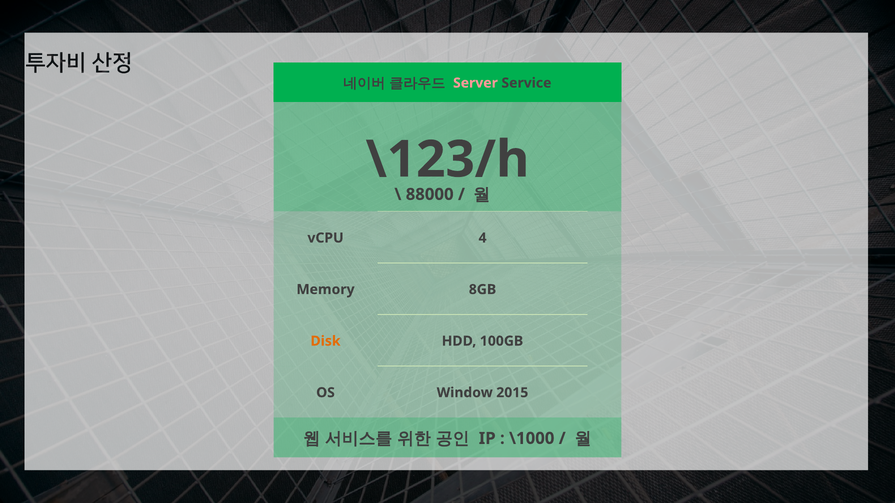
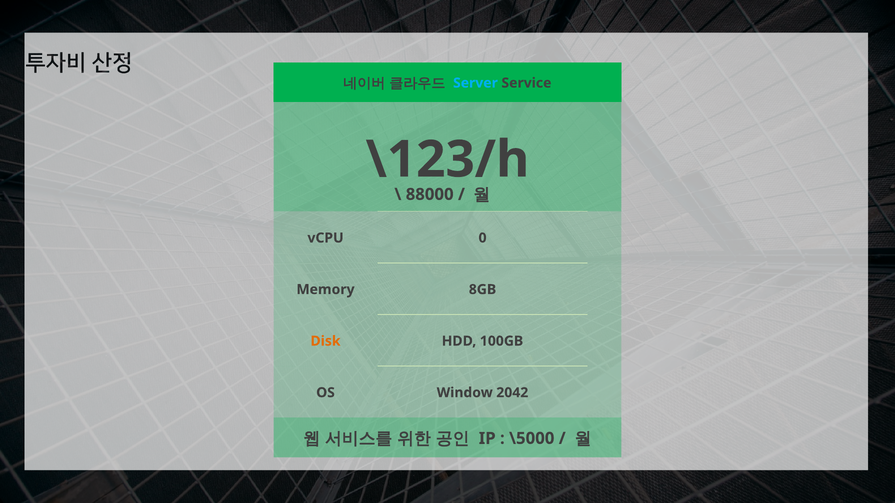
Server colour: pink -> light blue (475, 83)
4: 4 -> 0 (483, 238)
2015: 2015 -> 2042 (512, 393)
\1000: \1000 -> \5000 (532, 439)
